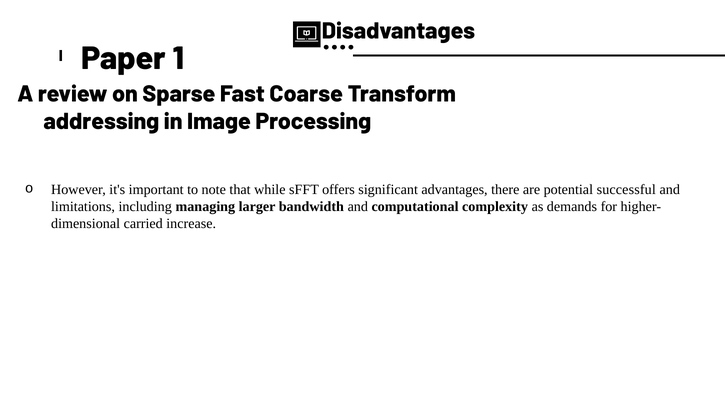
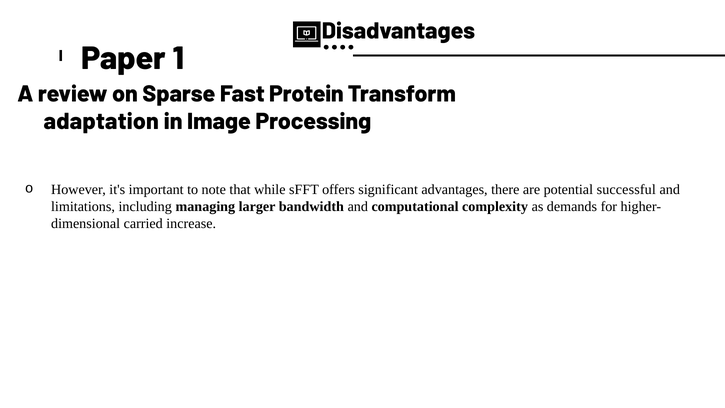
Coarse: Coarse -> Protein (306, 94)
addressing: addressing -> adaptation (101, 122)
